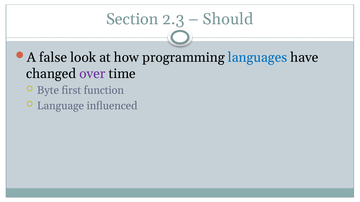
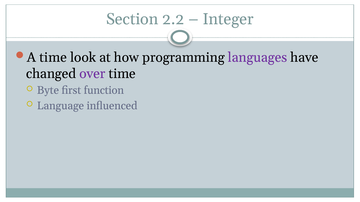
2.3: 2.3 -> 2.2 (173, 19)
Should: Should -> Integer (228, 19)
A false: false -> time (53, 58)
languages colour: blue -> purple (258, 58)
